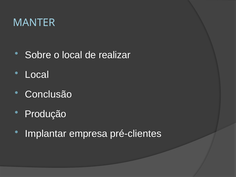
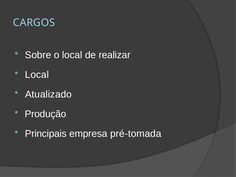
MANTER: MANTER -> CARGOS (34, 23)
Conclusão: Conclusão -> Atualizado (48, 94)
Implantar: Implantar -> Principais (46, 134)
pré-clientes: pré-clientes -> pré-tomada (136, 134)
